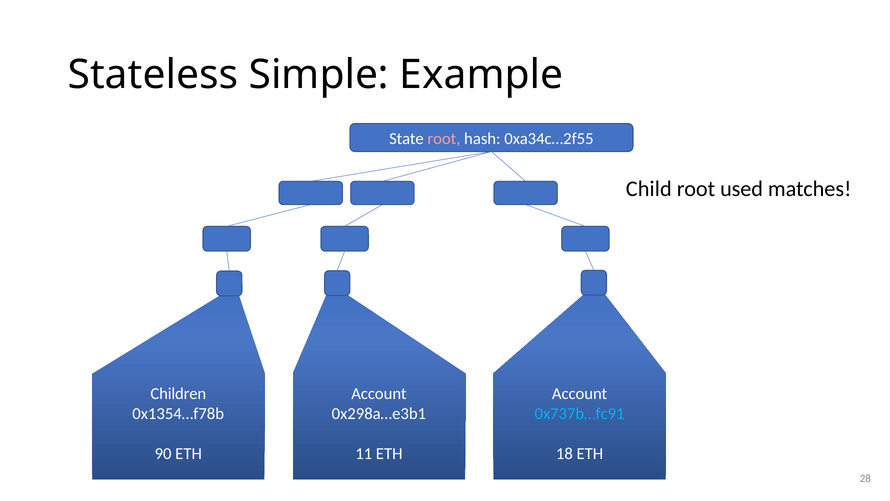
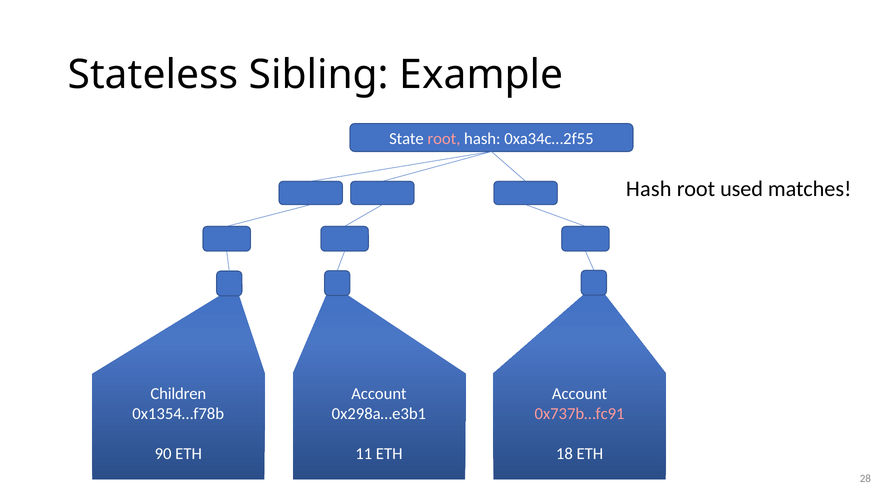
Simple: Simple -> Sibling (319, 75)
Child: Child -> Hash (649, 189)
0x737b…fc91 colour: light blue -> pink (580, 413)
